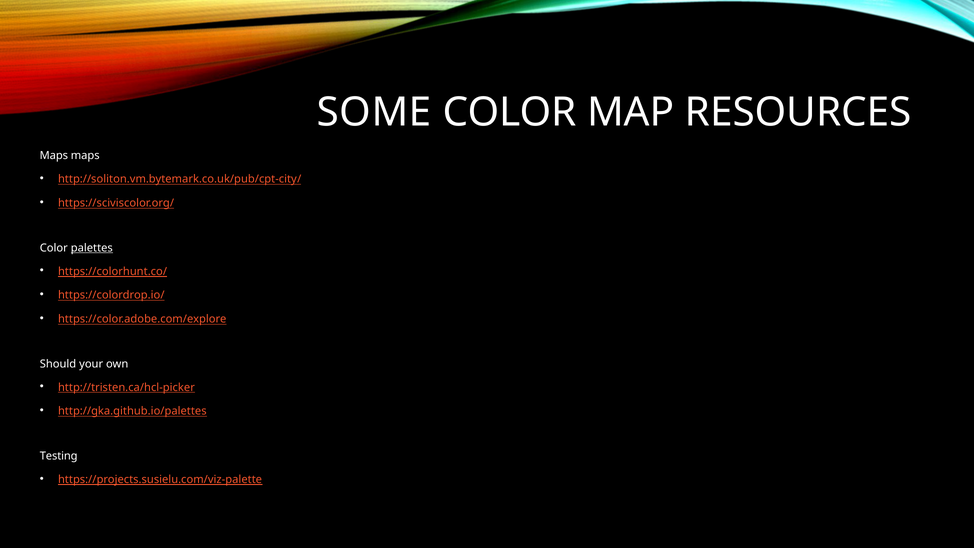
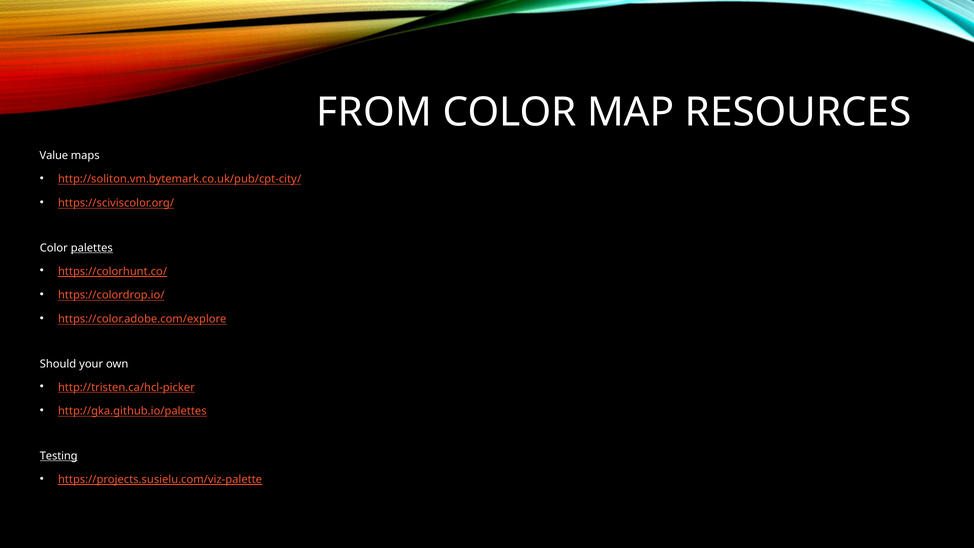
SOME: SOME -> FROM (374, 112)
Maps: Maps -> Value (54, 156)
Testing underline: none -> present (59, 456)
